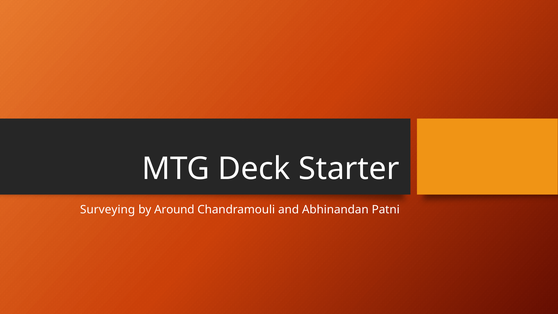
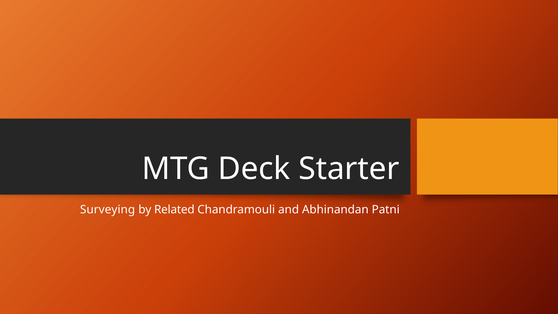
Around: Around -> Related (174, 209)
